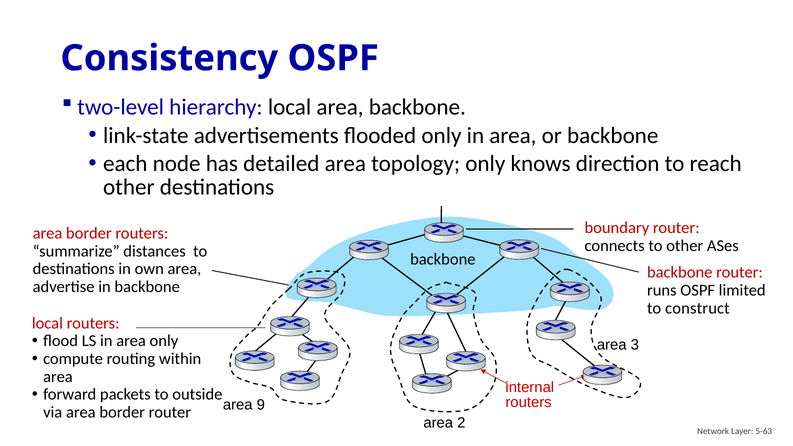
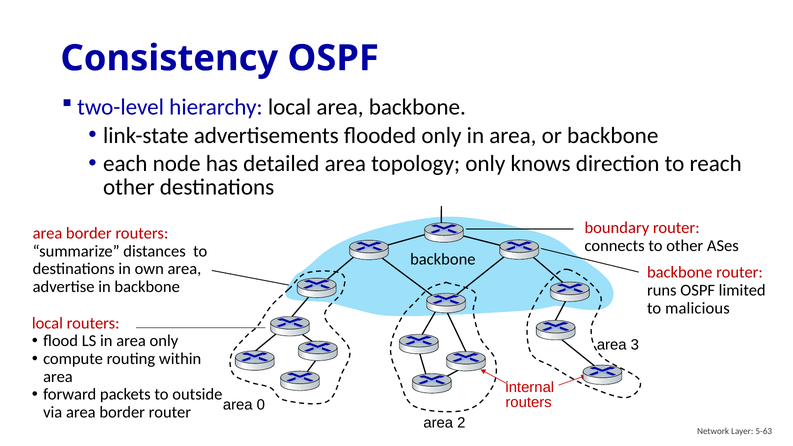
construct: construct -> malicious (697, 308)
9: 9 -> 0 (261, 405)
